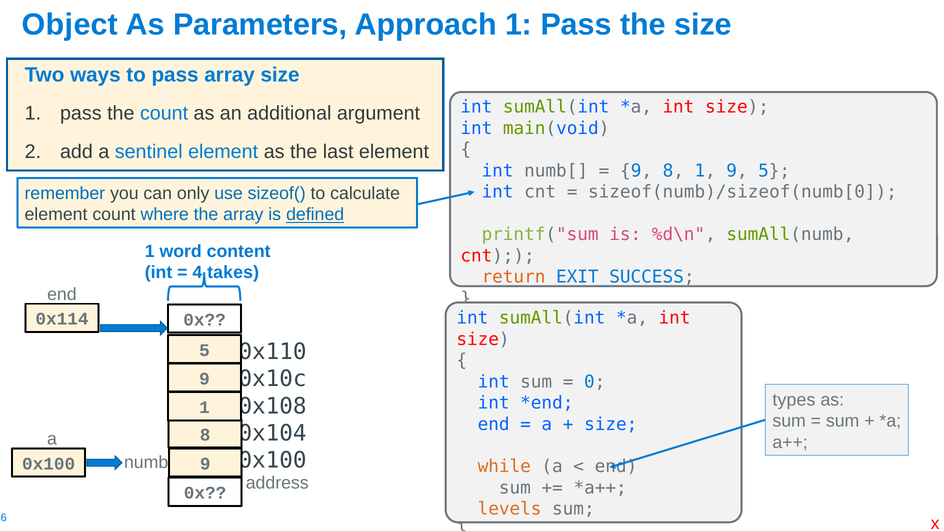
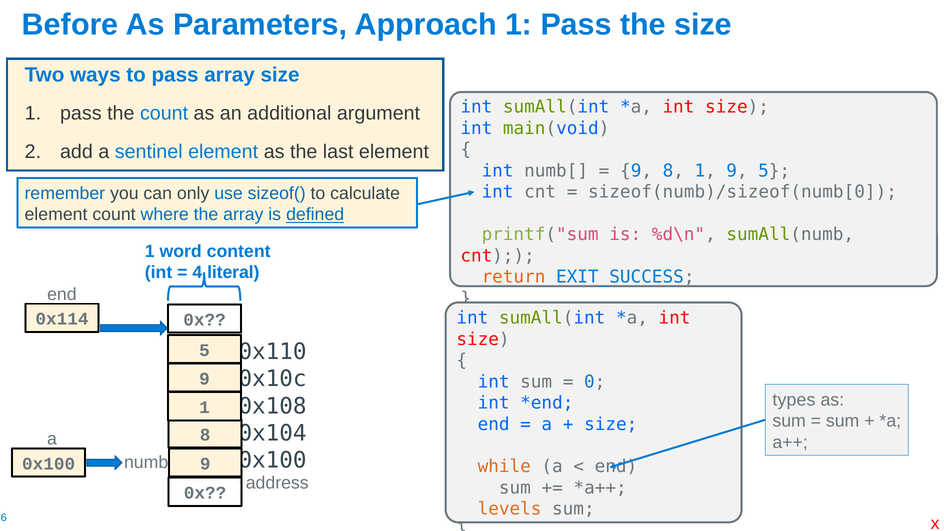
Object: Object -> Before (70, 25)
takes: takes -> literal (233, 273)
